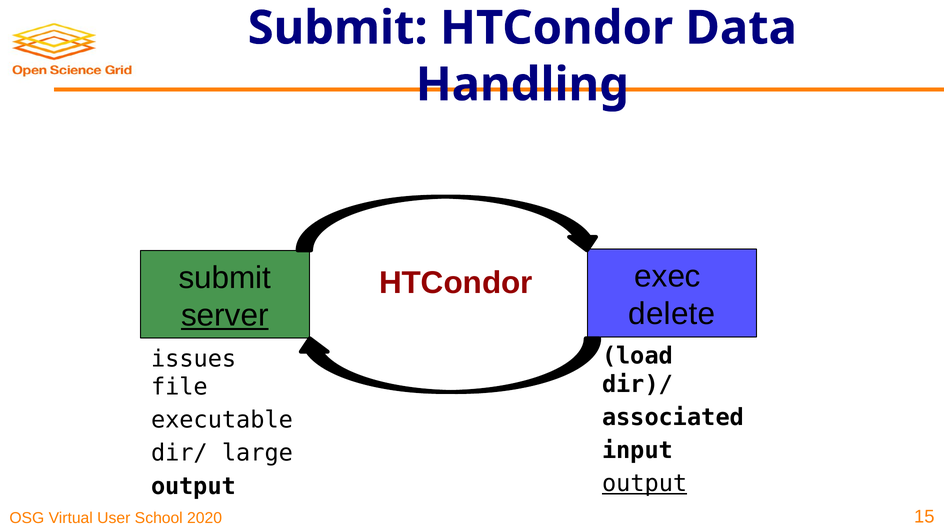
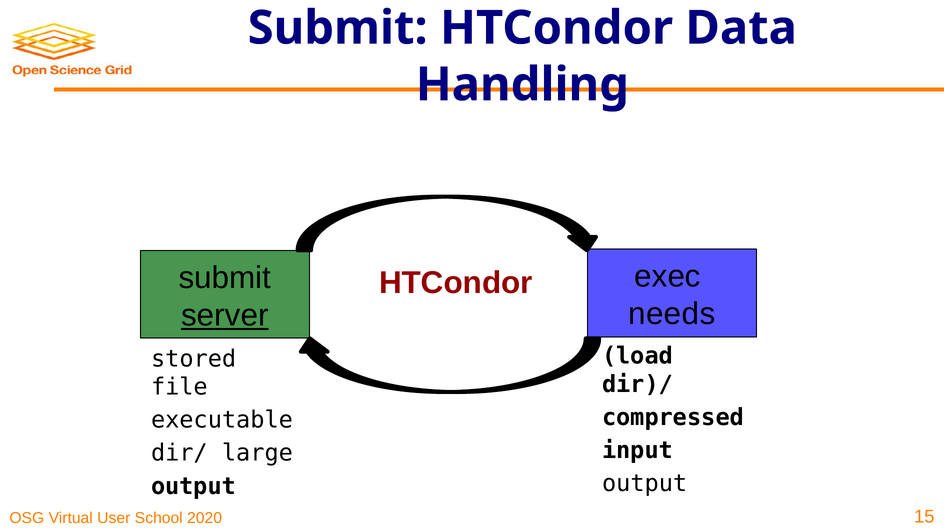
delete: delete -> needs (672, 314)
issues: issues -> stored (194, 359)
associated: associated -> compressed (673, 418)
output underline: present -> none (645, 484)
